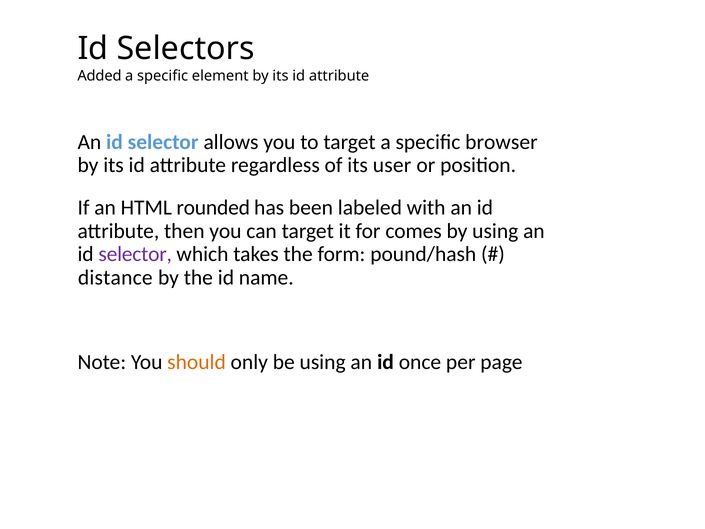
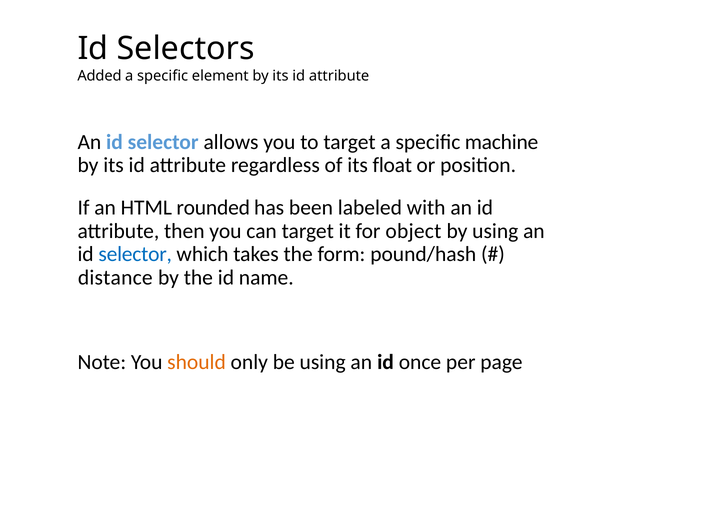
browser: browser -> machine (502, 142)
user: user -> float (392, 165)
comes: comes -> object (413, 231)
selector colour: purple -> blue (135, 254)
